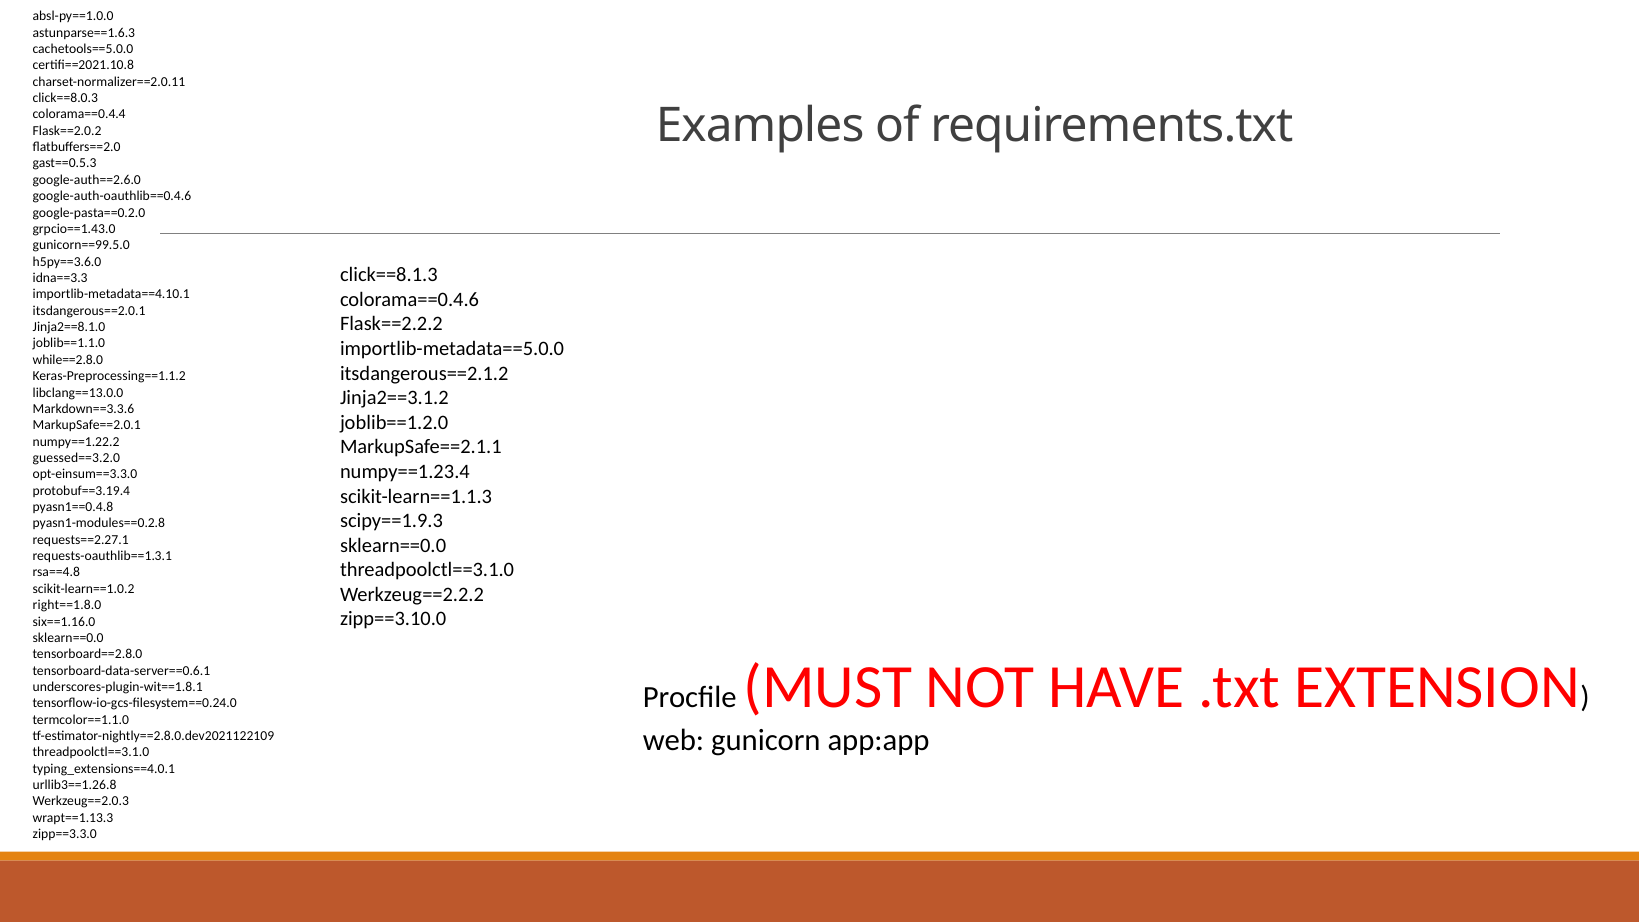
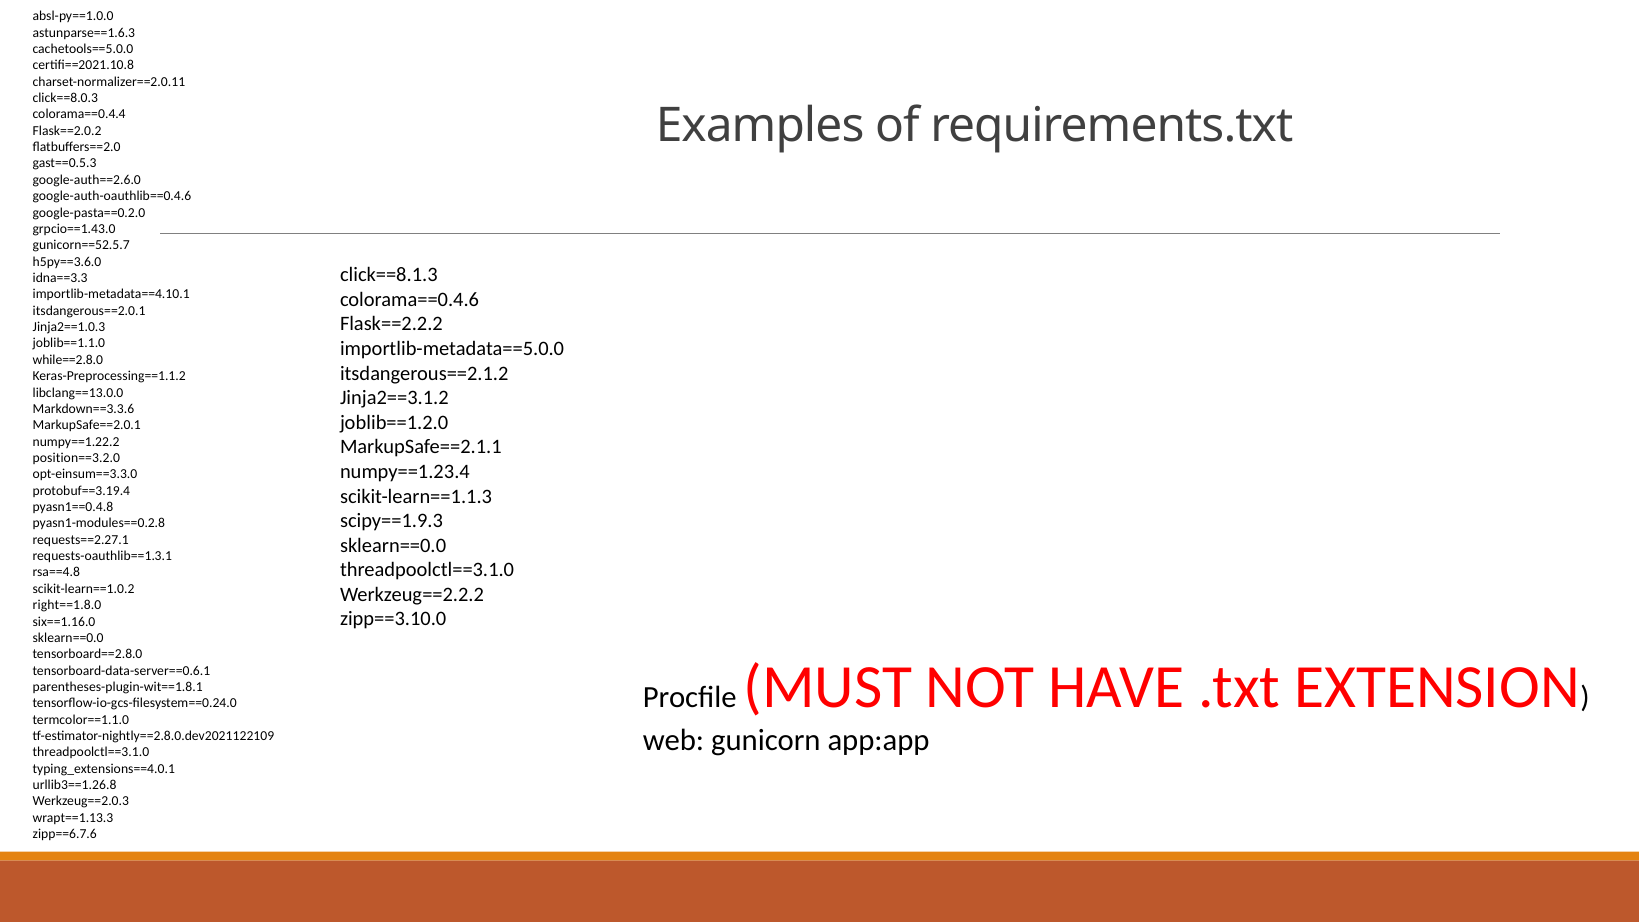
gunicorn==99.5.0: gunicorn==99.5.0 -> gunicorn==52.5.7 (81, 245)
Jinja2==8.1.0: Jinja2==8.1.0 -> Jinja2==1.0.3 (69, 327)
guessed==3.2.0: guessed==3.2.0 -> position==3.2.0 (76, 458)
underscores-plugin-wit==1.8.1: underscores-plugin-wit==1.8.1 -> parentheses-plugin-wit==1.8.1 (118, 687)
zipp==3.3.0: zipp==3.3.0 -> zipp==6.7.6 (65, 834)
